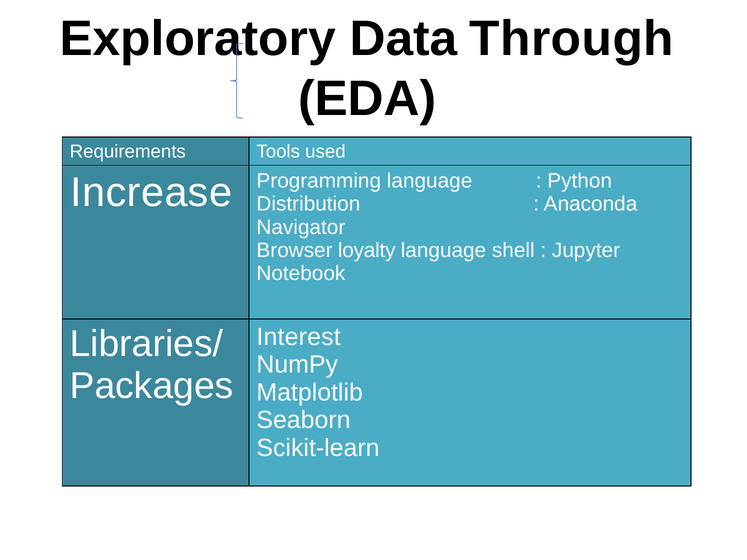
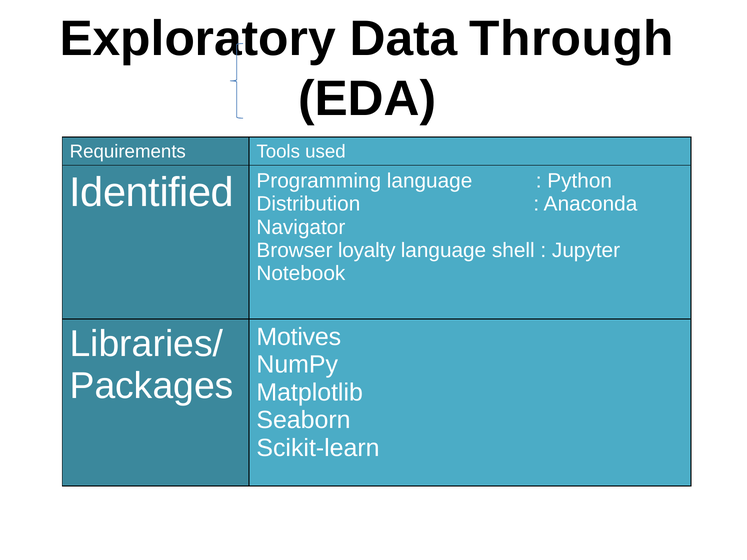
Increase: Increase -> Identified (152, 193)
Interest: Interest -> Motives (299, 337)
